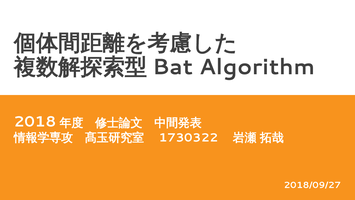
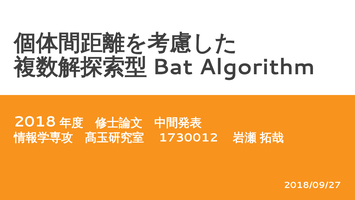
1730322: 1730322 -> 1730012 (188, 137)
